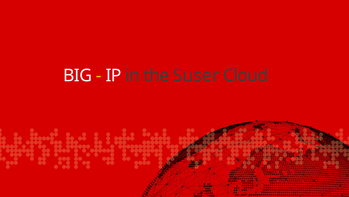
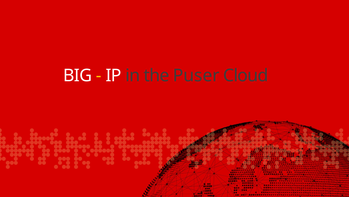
Suser: Suser -> Puser (196, 75)
